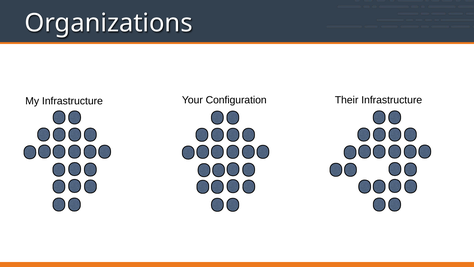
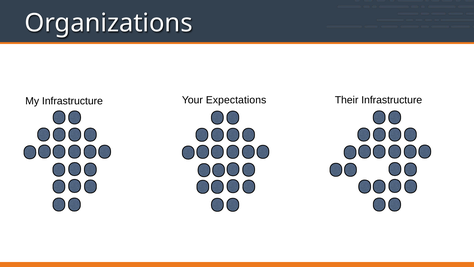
Configuration: Configuration -> Expectations (236, 100)
